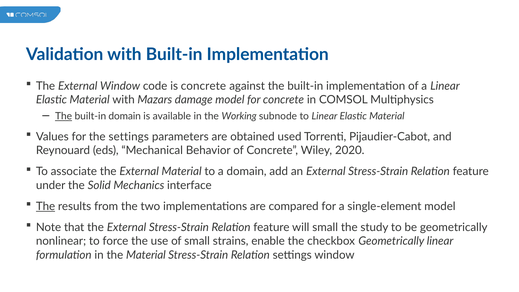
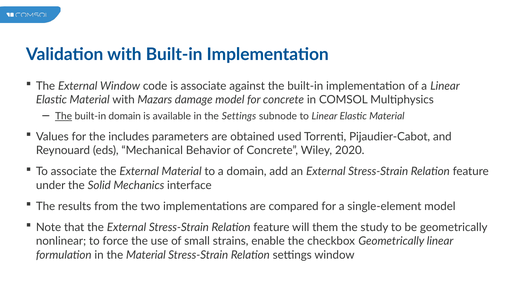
is concrete: concrete -> associate (204, 86)
the Working: Working -> Settings (239, 116)
the settings: settings -> includes (129, 137)
The underline: present -> none (46, 206)
will small: small -> them (325, 227)
